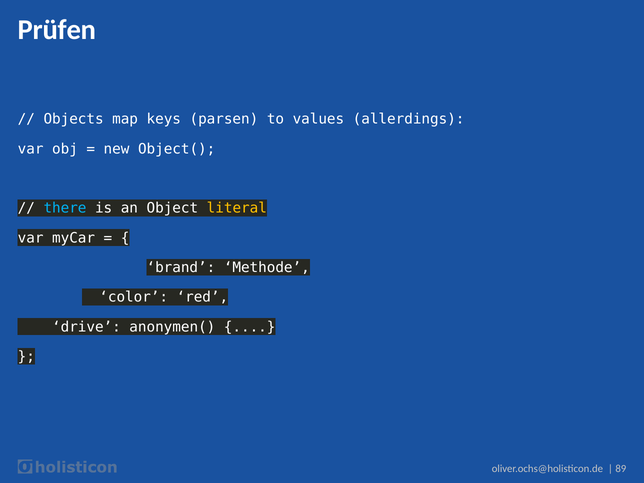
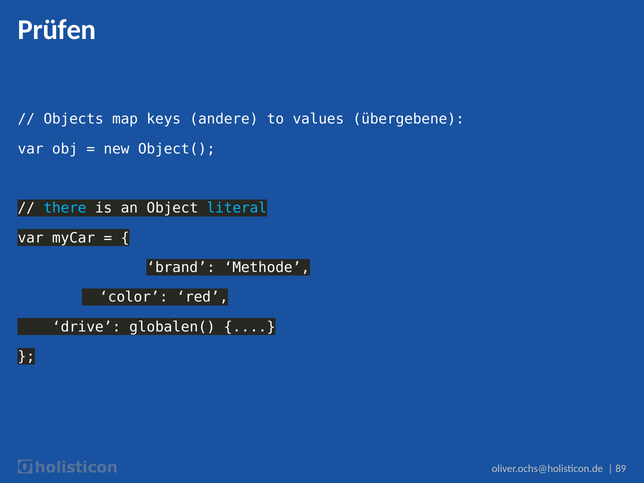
parsen: parsen -> andere (224, 119)
allerdings: allerdings -> übergebene (409, 119)
literal colour: yellow -> light blue (237, 208)
anonymen(: anonymen( -> globalen( (172, 327)
